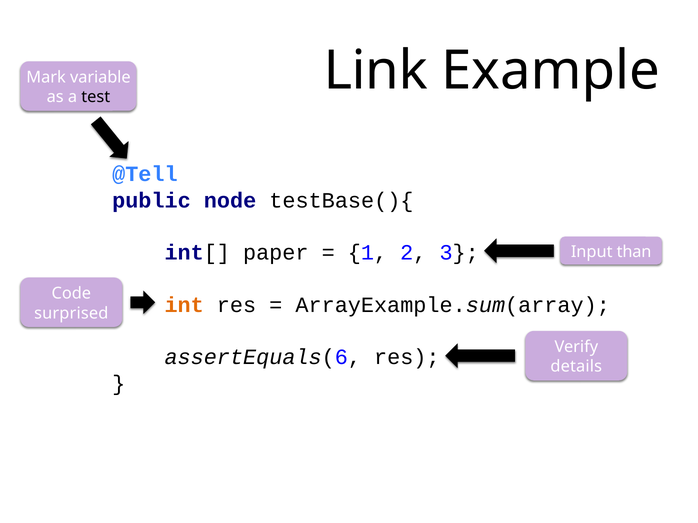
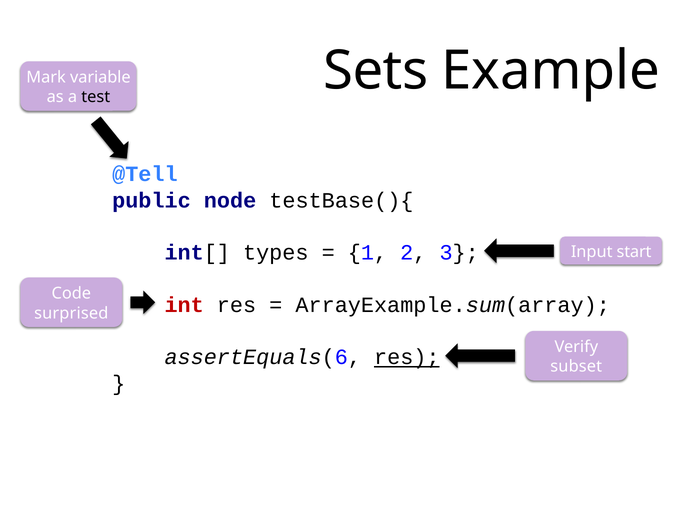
Link: Link -> Sets (376, 71)
paper: paper -> types (276, 253)
than: than -> start (634, 252)
int colour: orange -> red (184, 305)
res underline: none -> present (407, 358)
details: details -> subset (576, 367)
